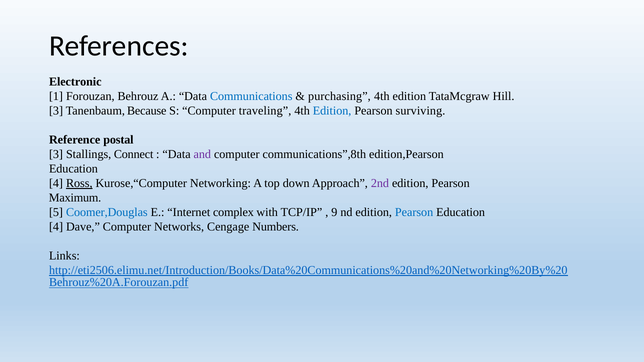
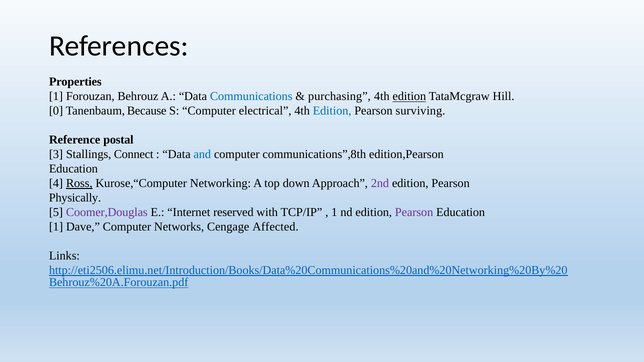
Electronic: Electronic -> Properties (75, 82)
edition underline: none -> present (409, 97)
3: 3 -> 0 (56, 111)
traveling: traveling -> electrical (265, 111)
and colour: purple -> blue (202, 154)
Maximum: Maximum -> Physically (75, 198)
Coomer,Douglas colour: blue -> purple (107, 212)
complex: complex -> reserved (233, 212)
9: 9 -> 1 (334, 212)
Pearson colour: blue -> purple (414, 212)
4: 4 -> 1 (56, 227)
Numbers: Numbers -> Affected (275, 227)
